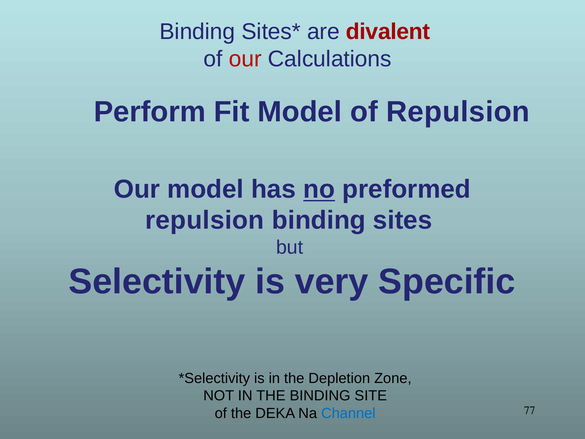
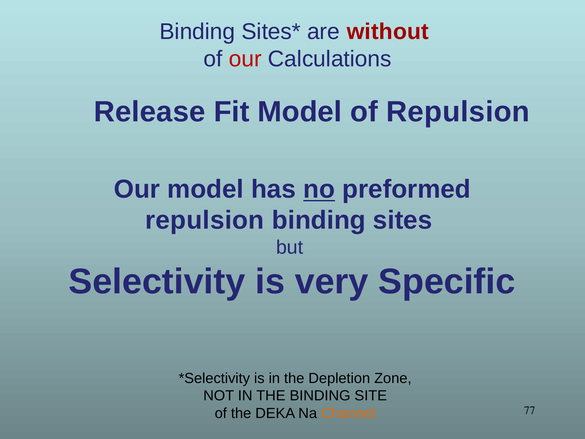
divalent: divalent -> without (388, 32)
Perform: Perform -> Release (150, 112)
Channel colour: blue -> orange (348, 413)
